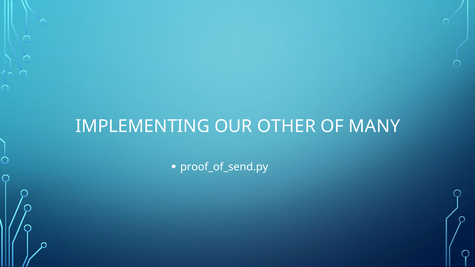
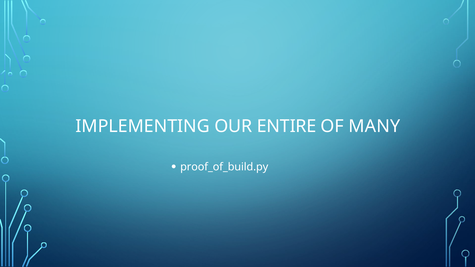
OTHER: OTHER -> ENTIRE (287, 126)
proof_of_send.py: proof_of_send.py -> proof_of_build.py (224, 167)
